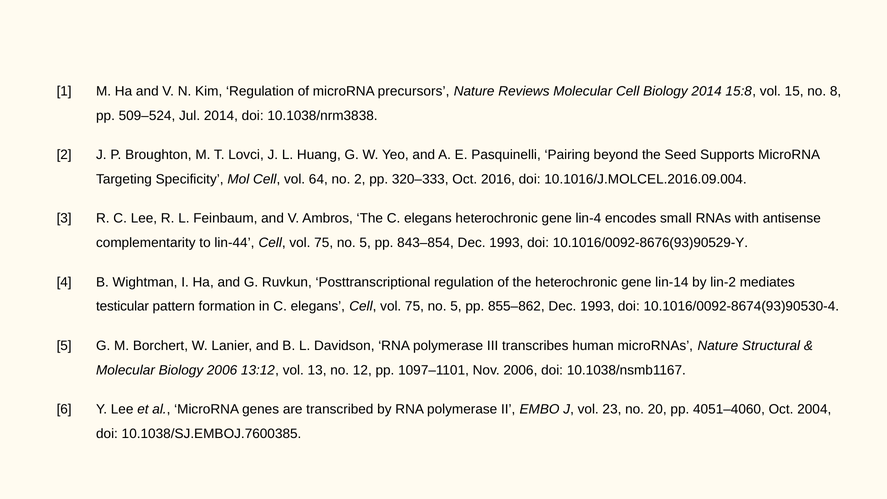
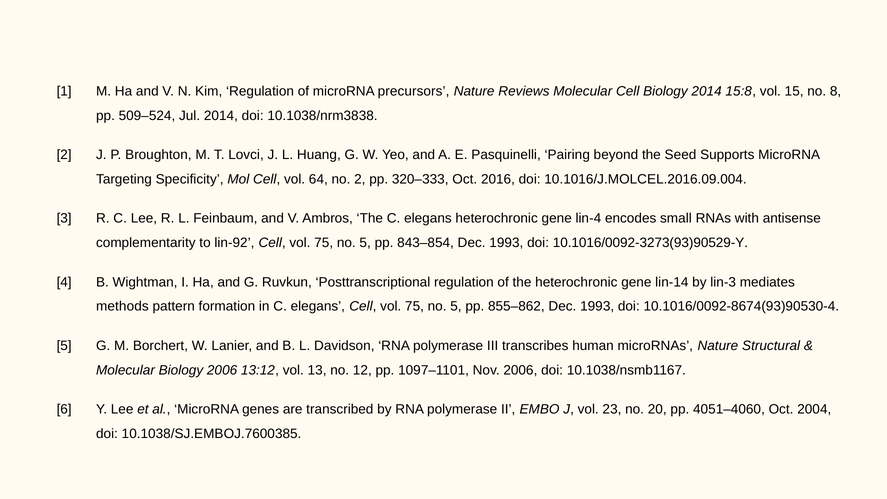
lin-44: lin-44 -> lin-92 (234, 243)
10.1016/0092-8676(93)90529-Y: 10.1016/0092-8676(93)90529-Y -> 10.1016/0092-3273(93)90529-Y (650, 243)
lin-2: lin-2 -> lin-3 (723, 282)
testicular: testicular -> methods (122, 306)
